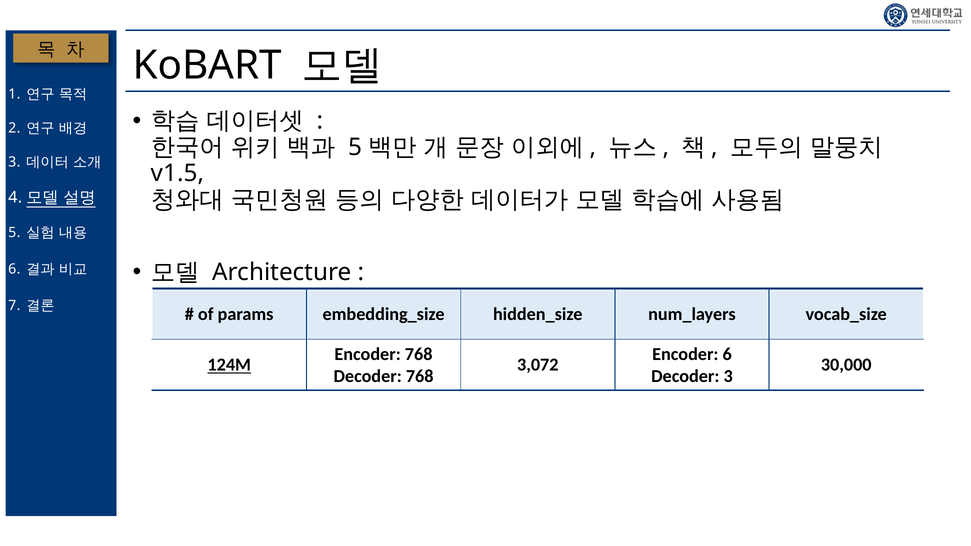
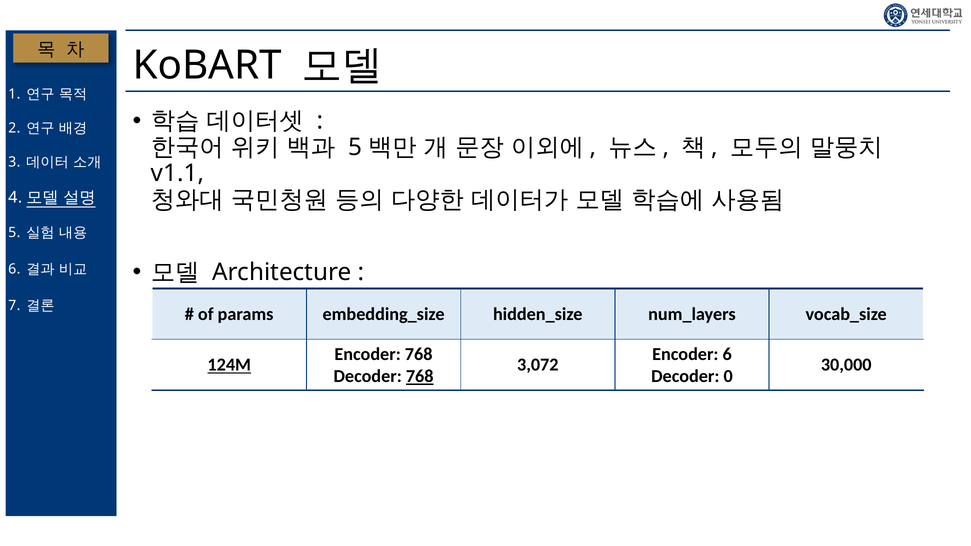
v1.5: v1.5 -> v1.1 (177, 173)
768 underline: none -> present (420, 377)
Decoder 3: 3 -> 0 (728, 377)
